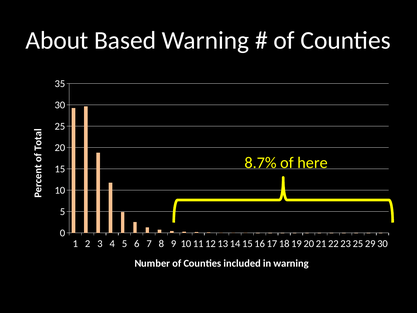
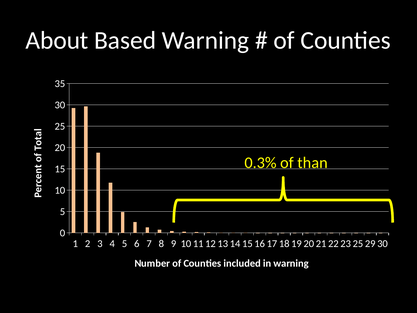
8.7%: 8.7% -> 0.3% (260, 163)
here: here -> than (312, 163)
